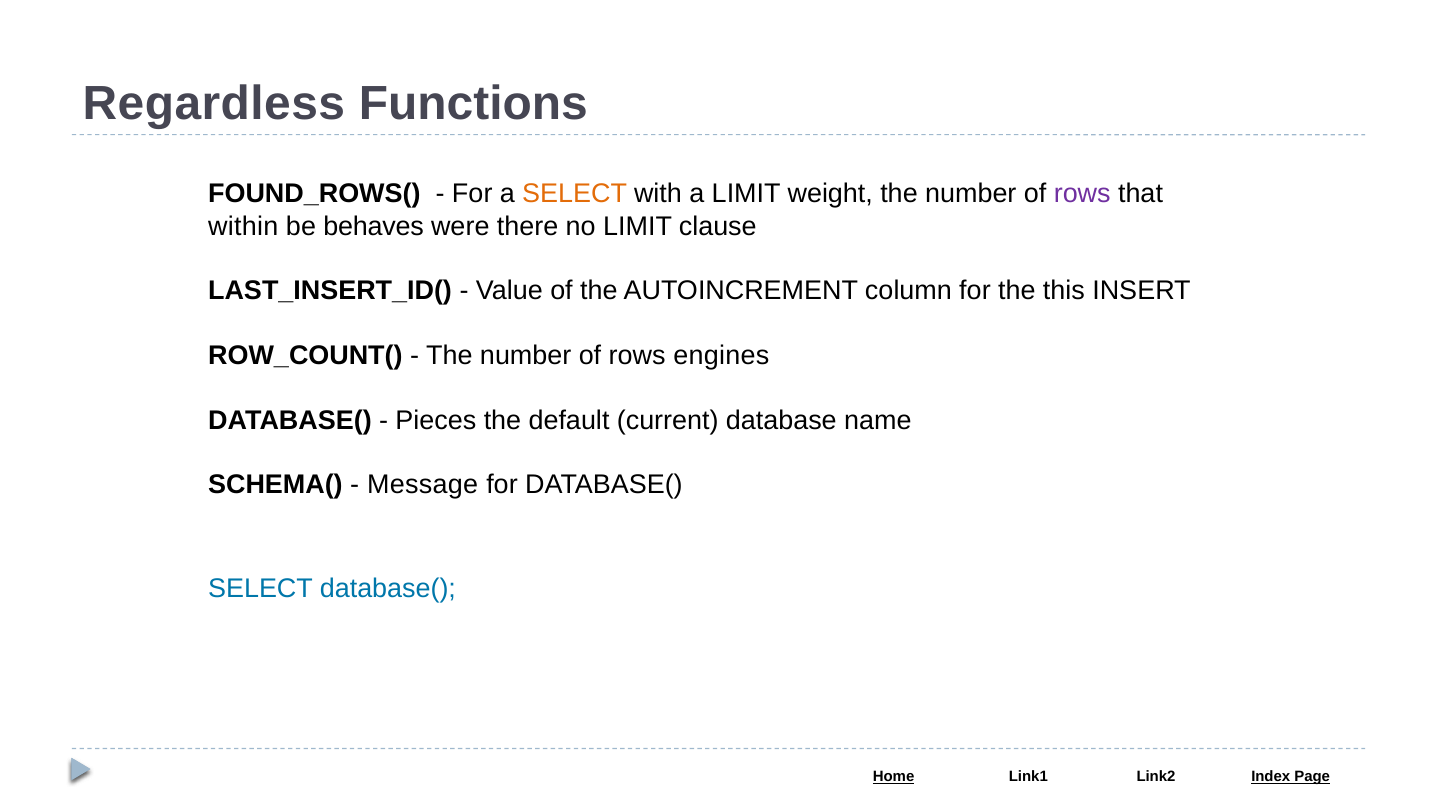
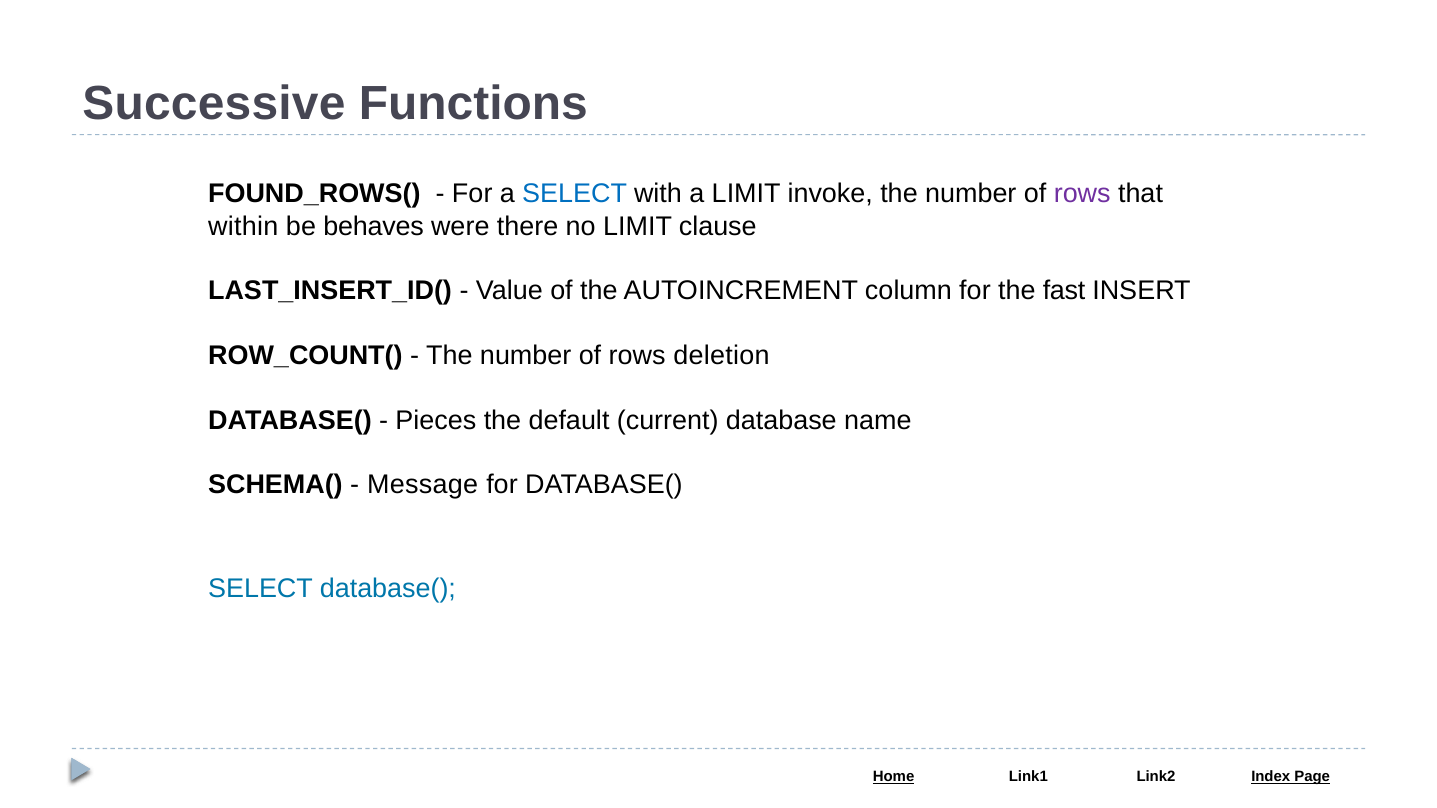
Regardless: Regardless -> Successive (214, 103)
SELECT colour: orange -> blue (575, 194)
weight: weight -> invoke (830, 194)
this: this -> fast (1064, 291)
engines: engines -> deletion (721, 356)
